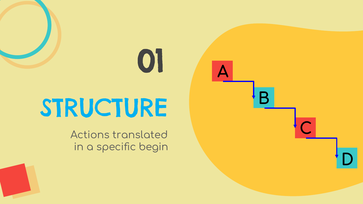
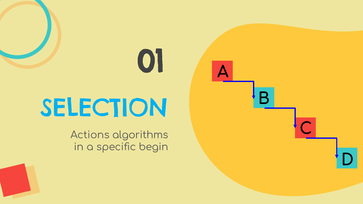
STRUCTURE: STRUCTURE -> SELECTION (104, 108)
translated: translated -> algorithms (140, 135)
